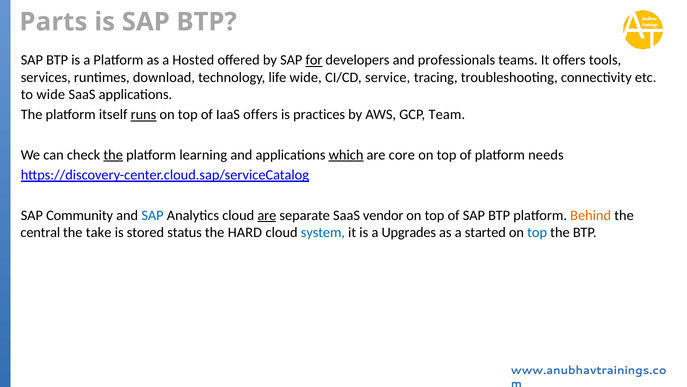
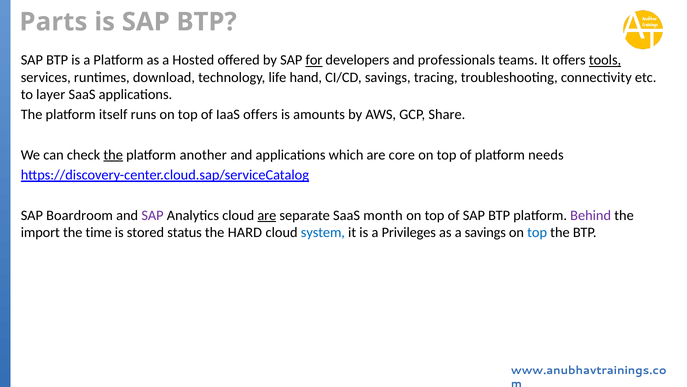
tools underline: none -> present (605, 60)
life wide: wide -> hand (306, 77)
CI/CD service: service -> savings (388, 77)
to wide: wide -> layer (51, 95)
runs underline: present -> none (143, 115)
practices: practices -> amounts (319, 115)
Team: Team -> Share (447, 115)
learning: learning -> another (203, 155)
which underline: present -> none (346, 155)
Community: Community -> Boardroom (80, 215)
SAP colour: blue -> purple (152, 215)
vendor: vendor -> month (383, 215)
Behind colour: orange -> purple (591, 215)
central: central -> import (40, 232)
take: take -> time (99, 232)
Upgrades: Upgrades -> Privileges (409, 232)
a started: started -> savings (485, 232)
